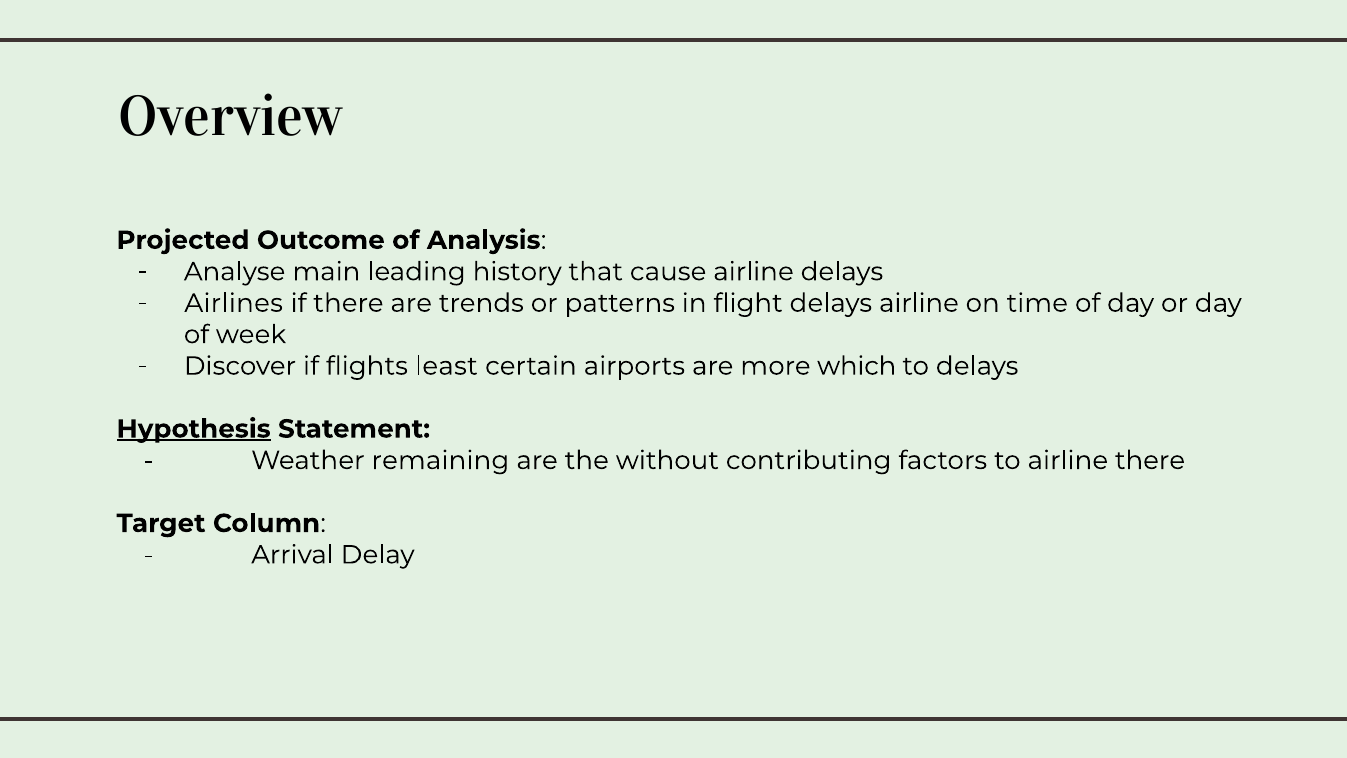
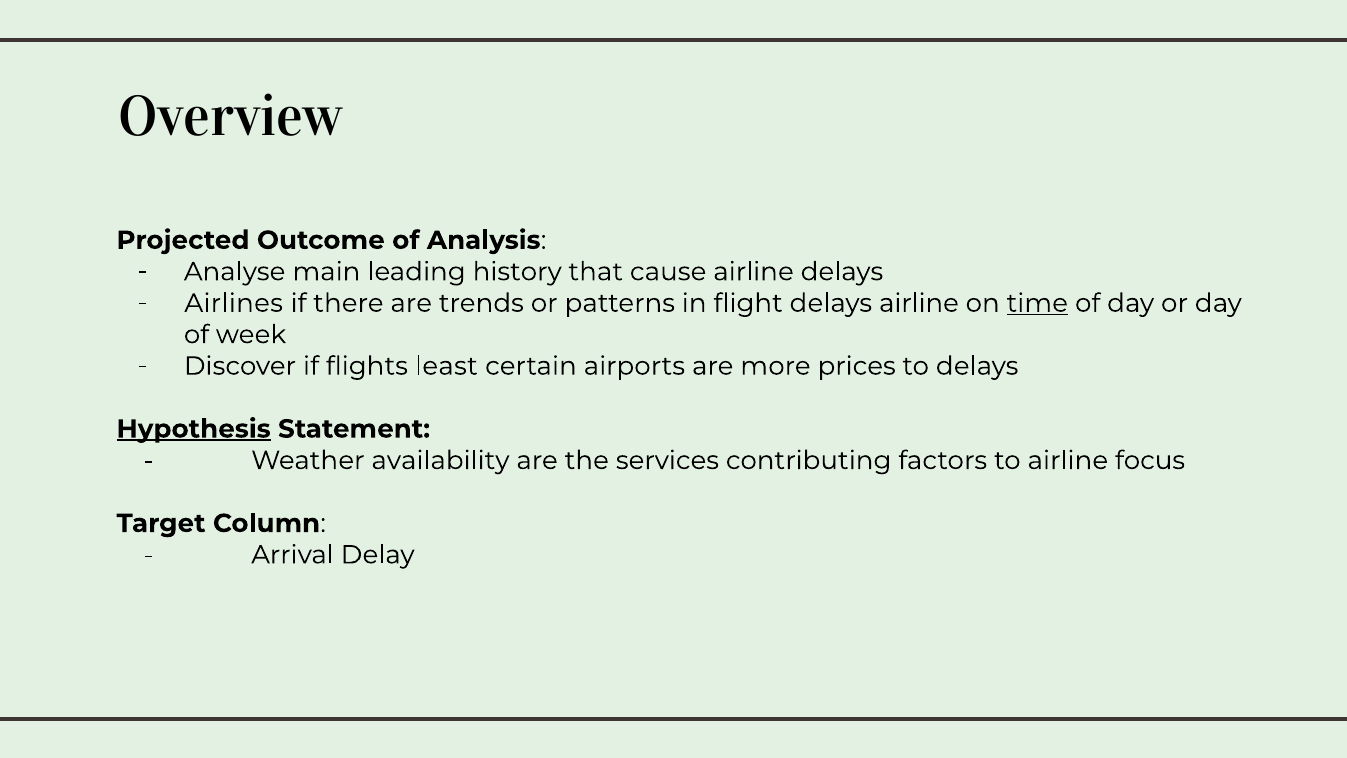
time underline: none -> present (1037, 303)
which: which -> prices (857, 366)
remaining: remaining -> availability (440, 460)
without: without -> services (667, 460)
airline there: there -> focus (1150, 460)
